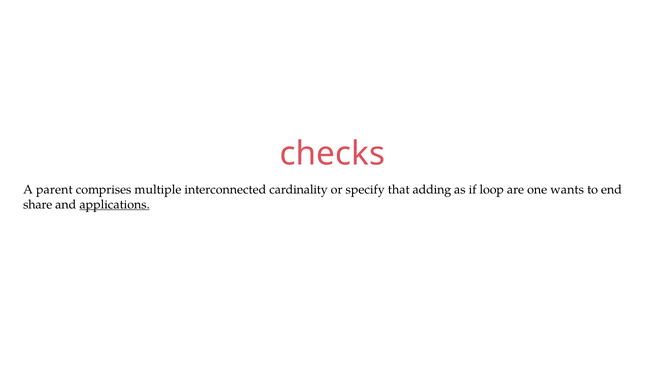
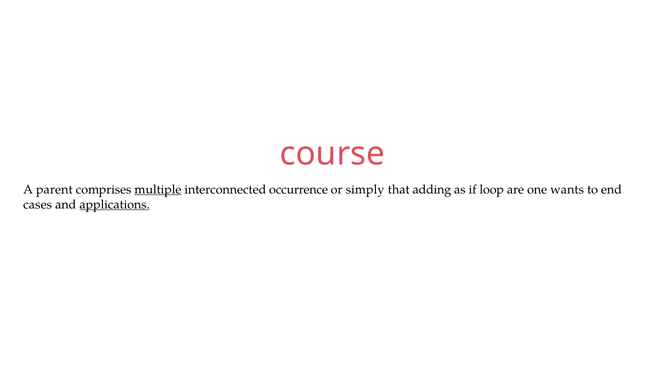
checks: checks -> course (332, 154)
multiple underline: none -> present (158, 190)
cardinality: cardinality -> occurrence (299, 190)
specify: specify -> simply (365, 190)
share: share -> cases (38, 204)
